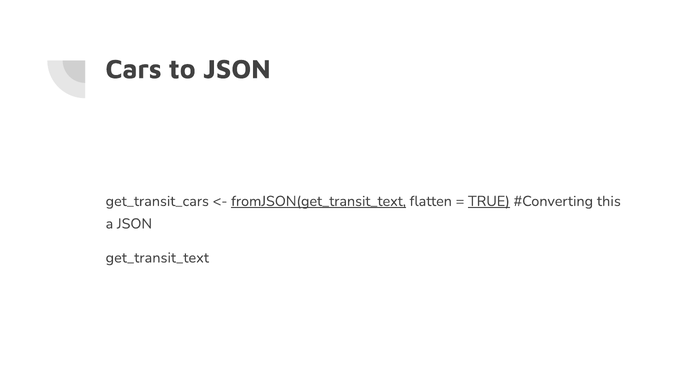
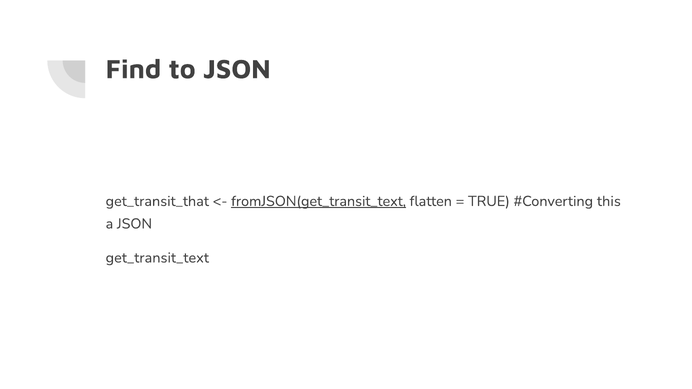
Cars: Cars -> Find (133, 69)
get_transit_cars: get_transit_cars -> get_transit_that (157, 201)
TRUE underline: present -> none (489, 201)
